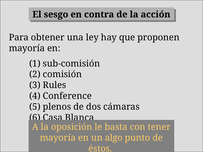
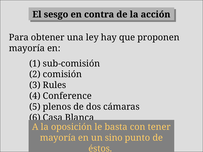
algo: algo -> sino (114, 138)
